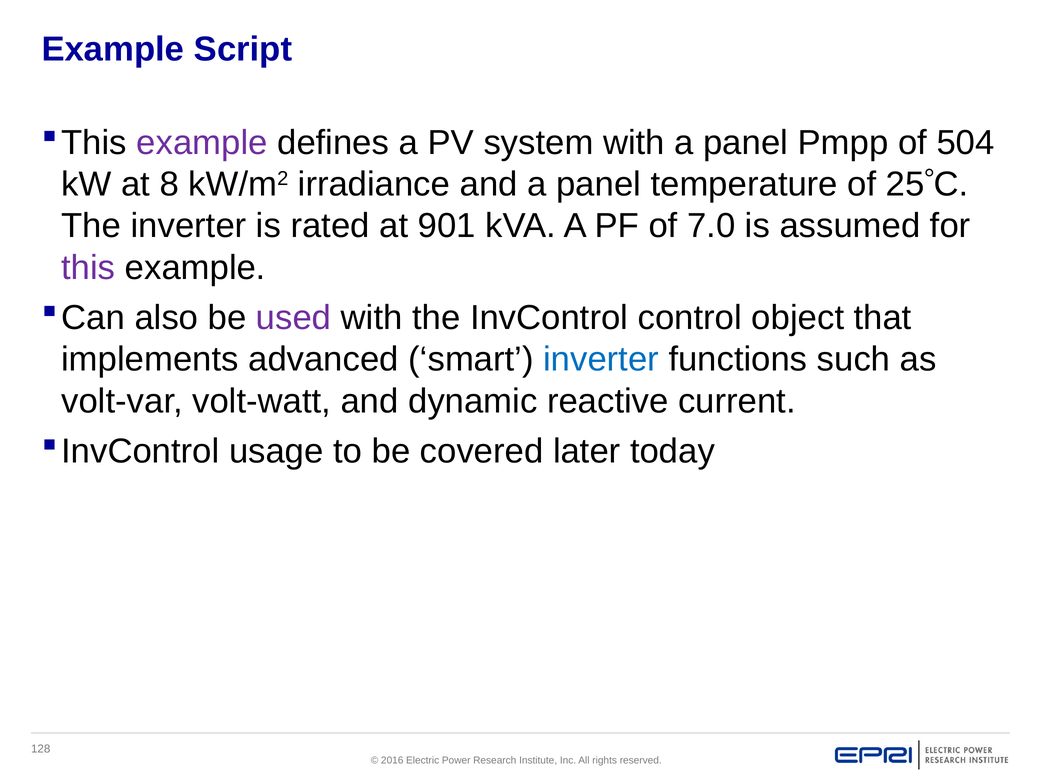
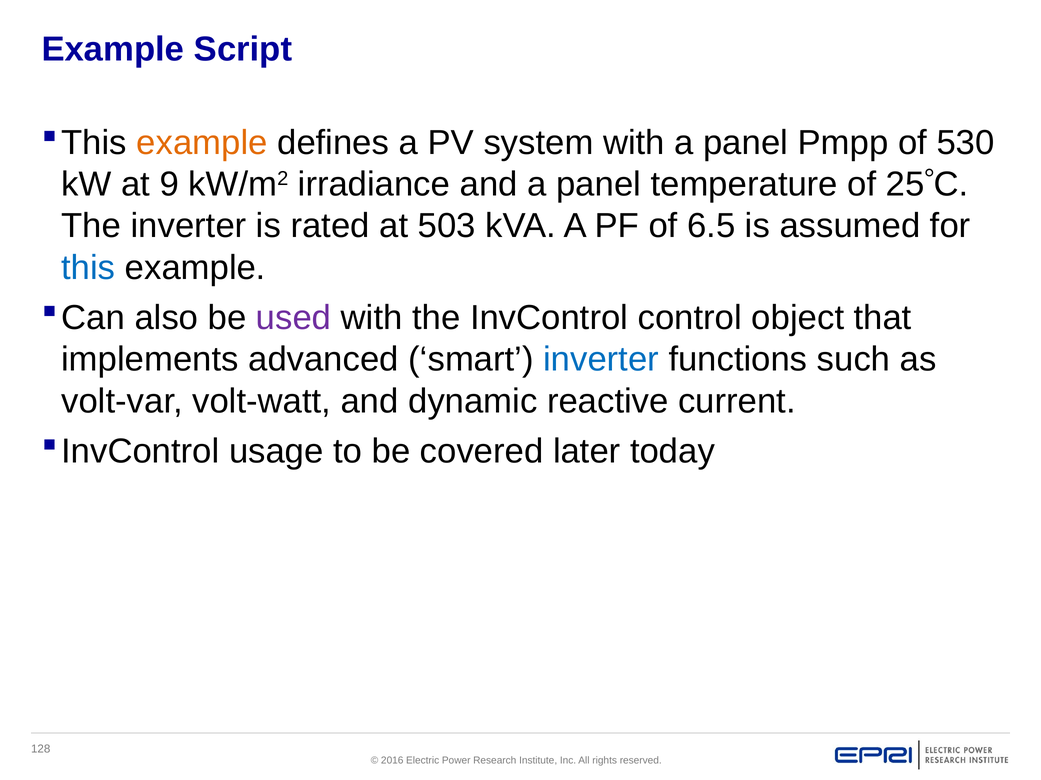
example colour: purple -> orange (202, 143)
504: 504 -> 530 (965, 143)
8: 8 -> 9 (169, 185)
901: 901 -> 503 (447, 226)
7.0: 7.0 -> 6.5 (711, 226)
this colour: purple -> blue (88, 268)
